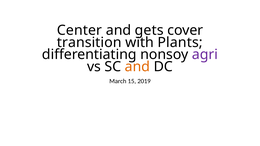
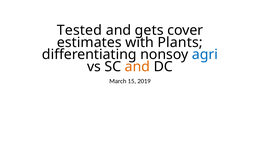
Center: Center -> Tested (79, 30)
transition: transition -> estimates (89, 42)
agri colour: purple -> blue (205, 55)
